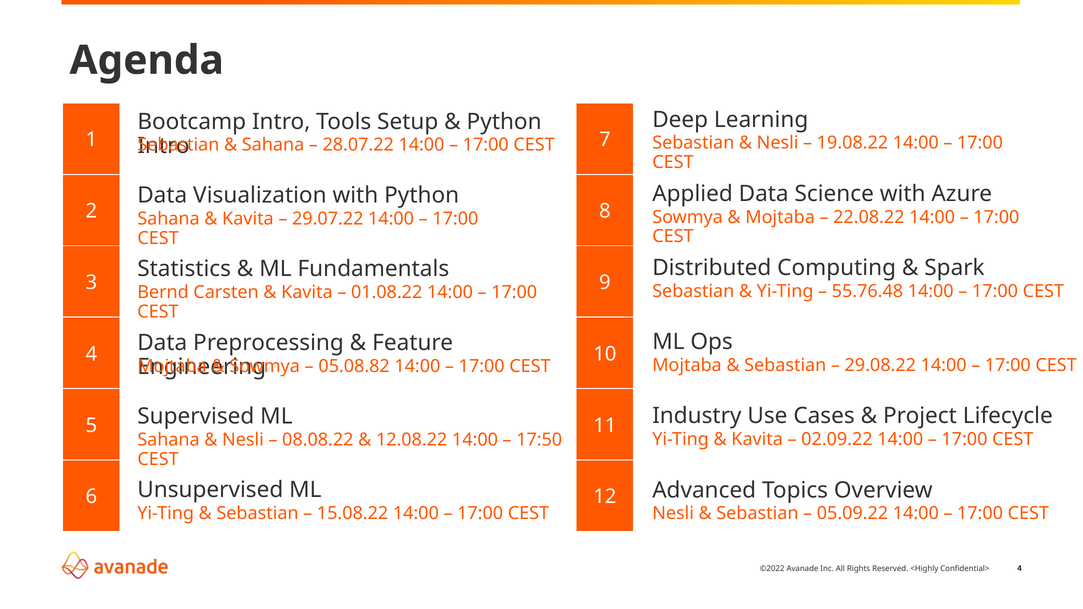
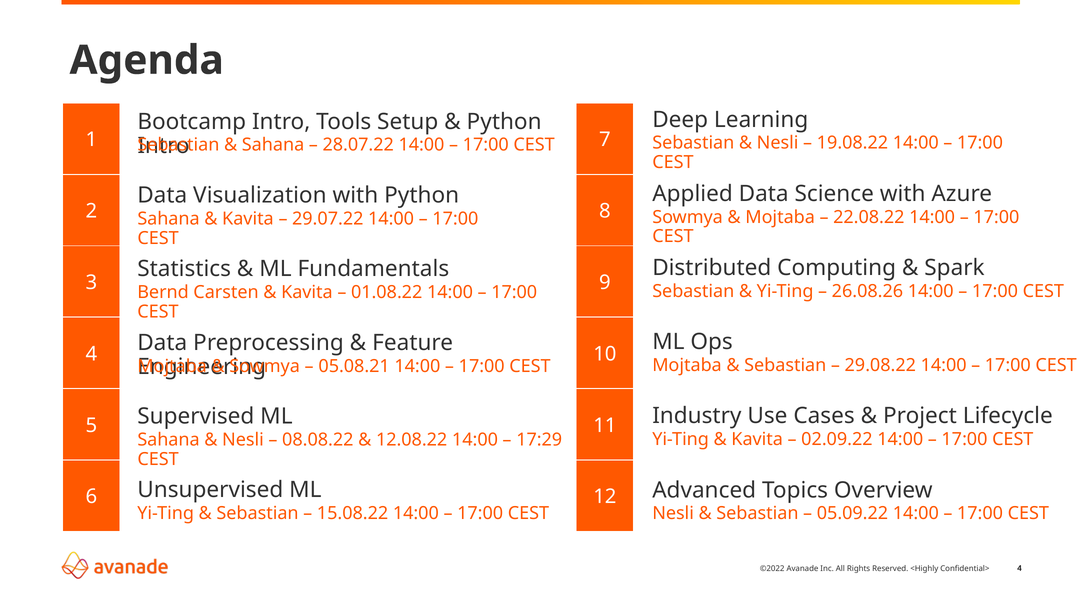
55.76.48: 55.76.48 -> 26.08.26 (867, 291)
05.08.82: 05.08.82 -> 05.08.21 (354, 366)
17:50: 17:50 -> 17:29 (539, 440)
